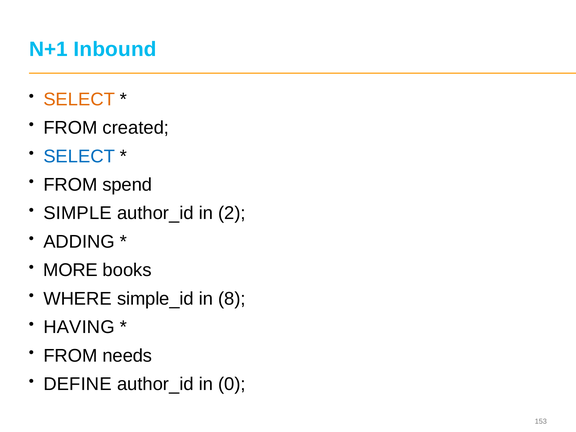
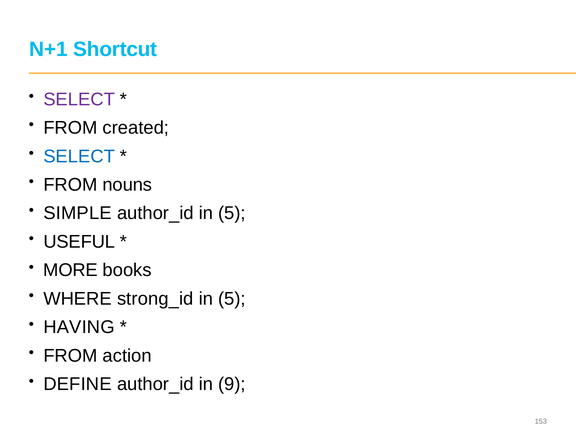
Inbound: Inbound -> Shortcut (115, 49)
SELECT colour: orange -> purple (79, 99)
spend: spend -> nouns (127, 185)
author_id in 2: 2 -> 5 (232, 213)
ADDING: ADDING -> USEFUL (79, 242)
simple_id: simple_id -> strong_id (155, 299)
8: 8 -> 5 (232, 299)
needs: needs -> action (127, 356)
0: 0 -> 9 (232, 384)
